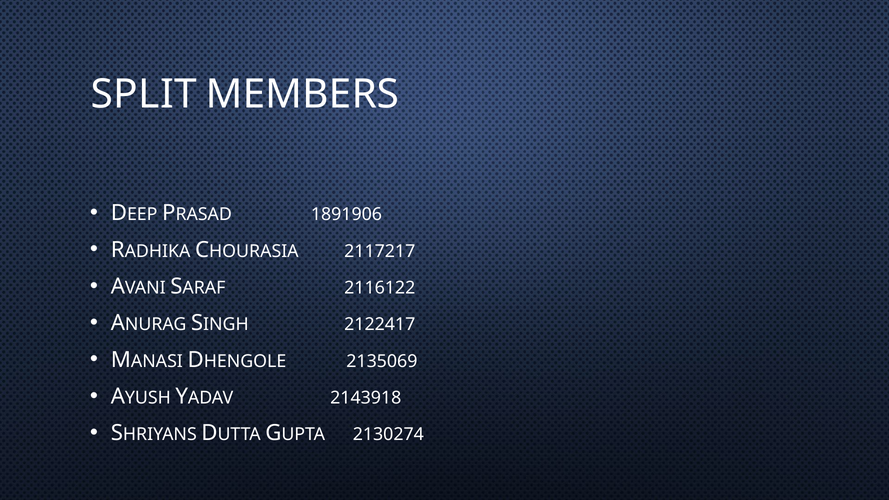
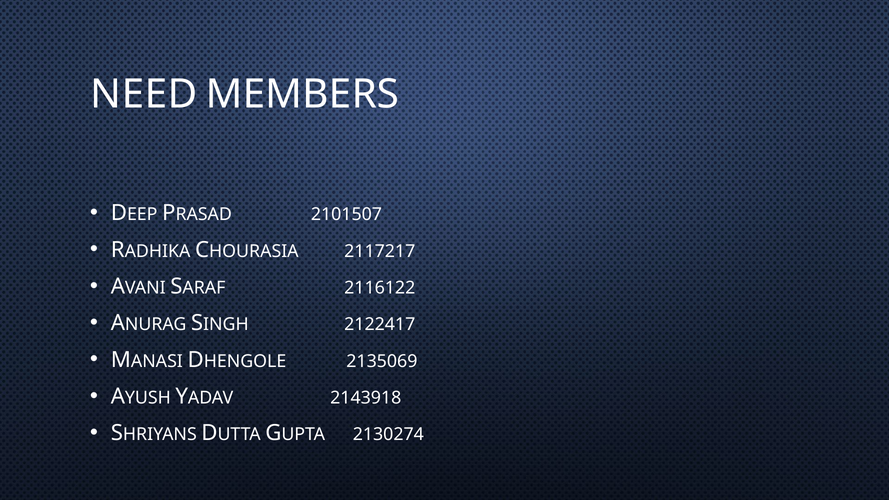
SPLIT: SPLIT -> NEED (144, 94)
1891906: 1891906 -> 2101507 (346, 215)
